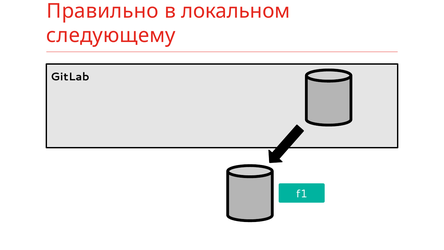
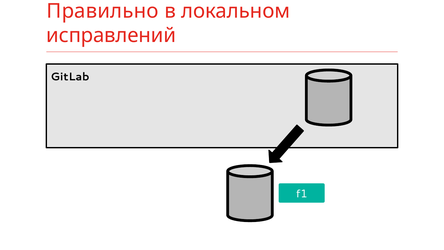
следующему: следующему -> исправлений (111, 35)
